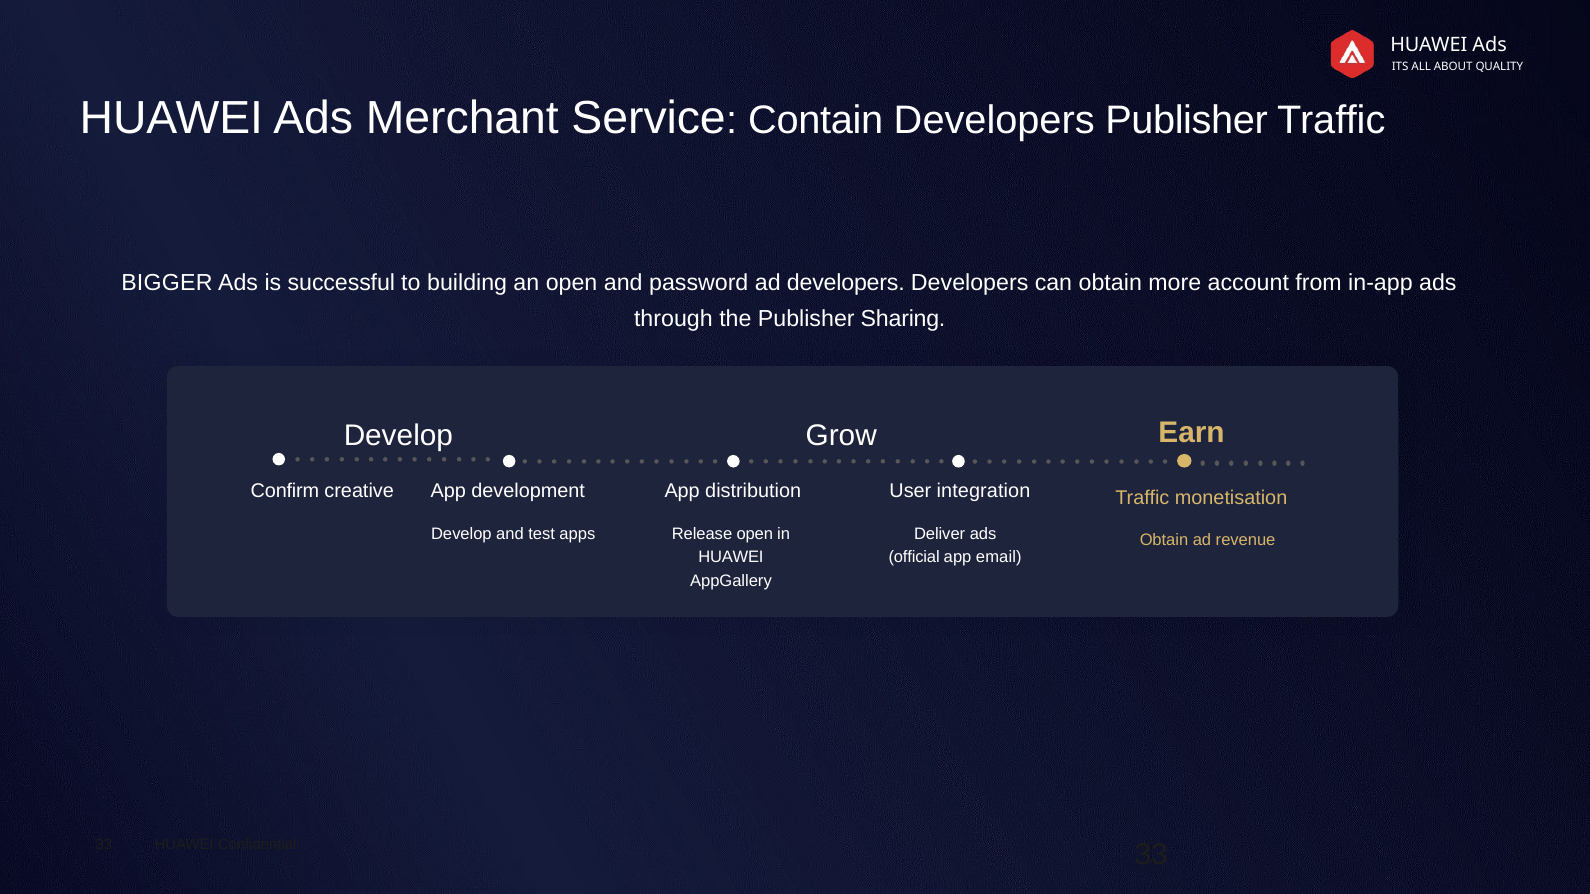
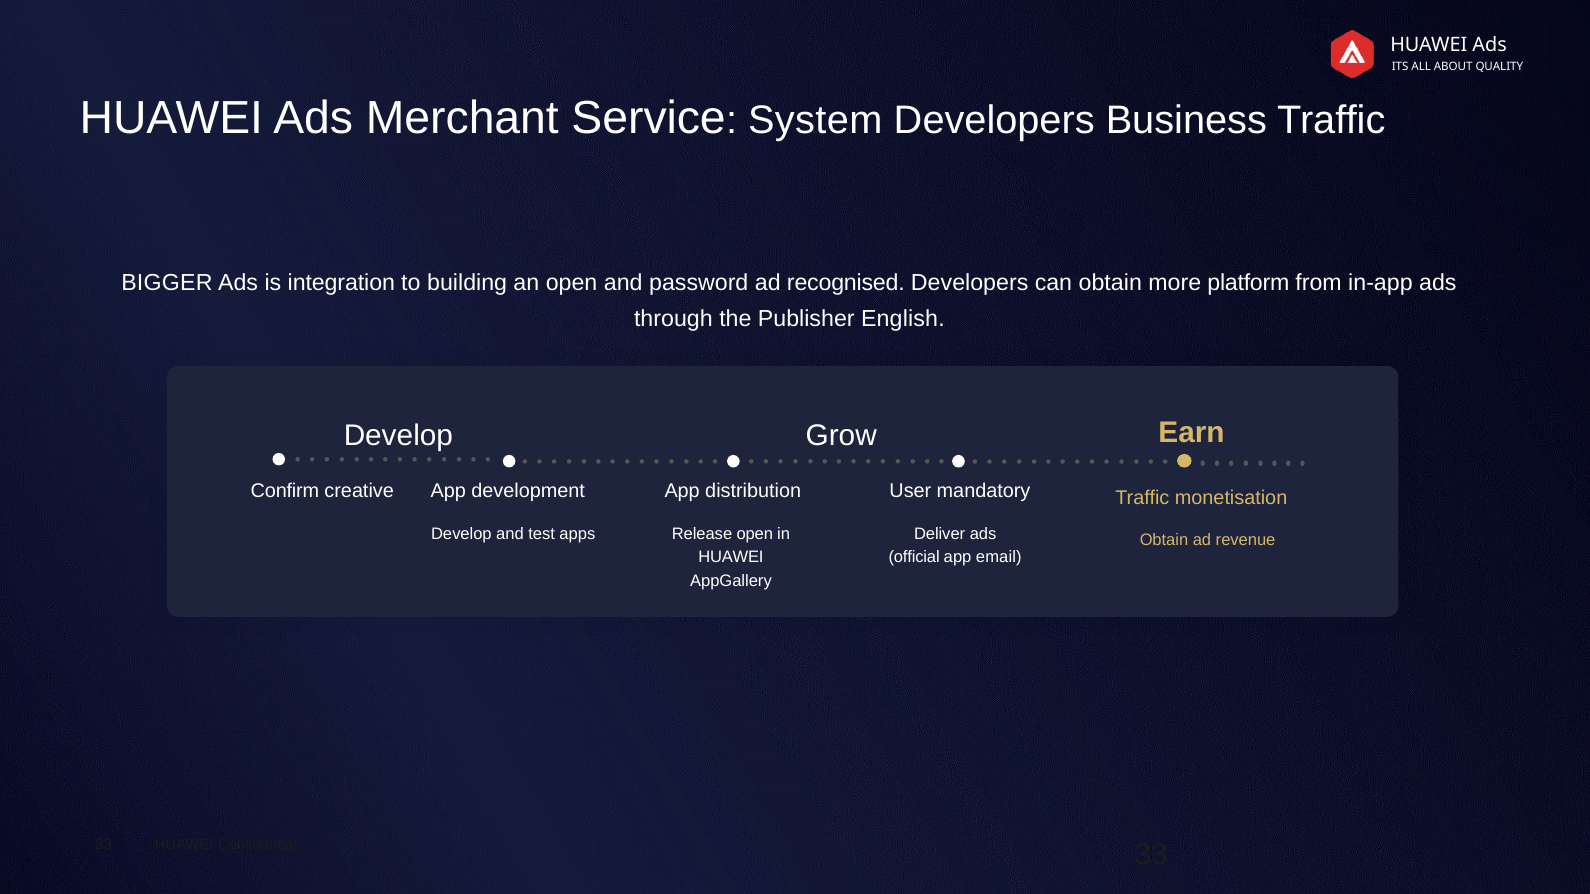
Contain: Contain -> System (815, 121)
Developers Publisher: Publisher -> Business (1186, 121)
successful: successful -> integration (341, 283)
ad developers: developers -> recognised (846, 283)
account: account -> platform (1248, 283)
Sharing: Sharing -> English (903, 319)
integration: integration -> mandatory (984, 491)
